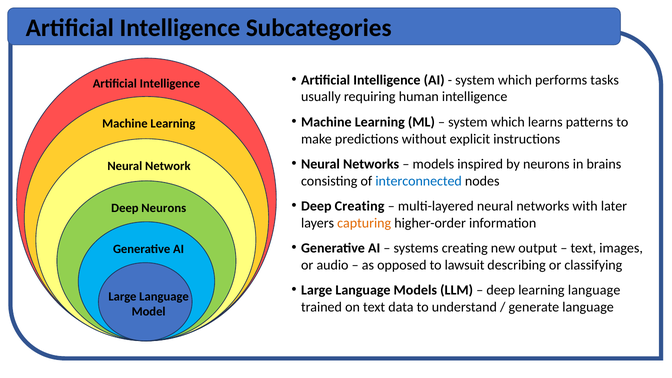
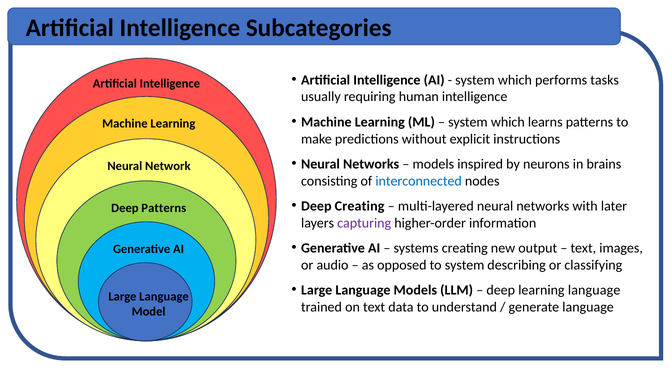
Deep Neurons: Neurons -> Patterns (164, 208)
capturing colour: orange -> purple (364, 223)
to lawsuit: lawsuit -> system (465, 265)
